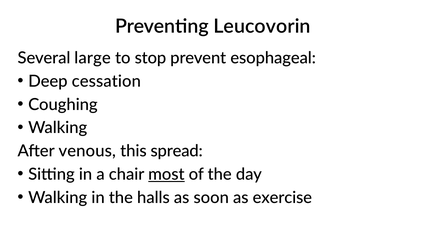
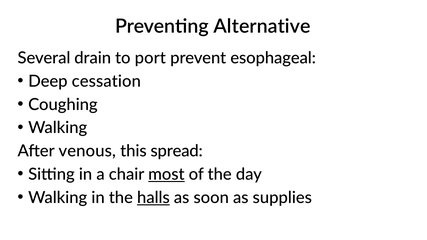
Leucovorin: Leucovorin -> Alternative (262, 26)
large: large -> drain (93, 58)
stop: stop -> port (150, 58)
halls underline: none -> present (153, 198)
exercise: exercise -> supplies (282, 198)
